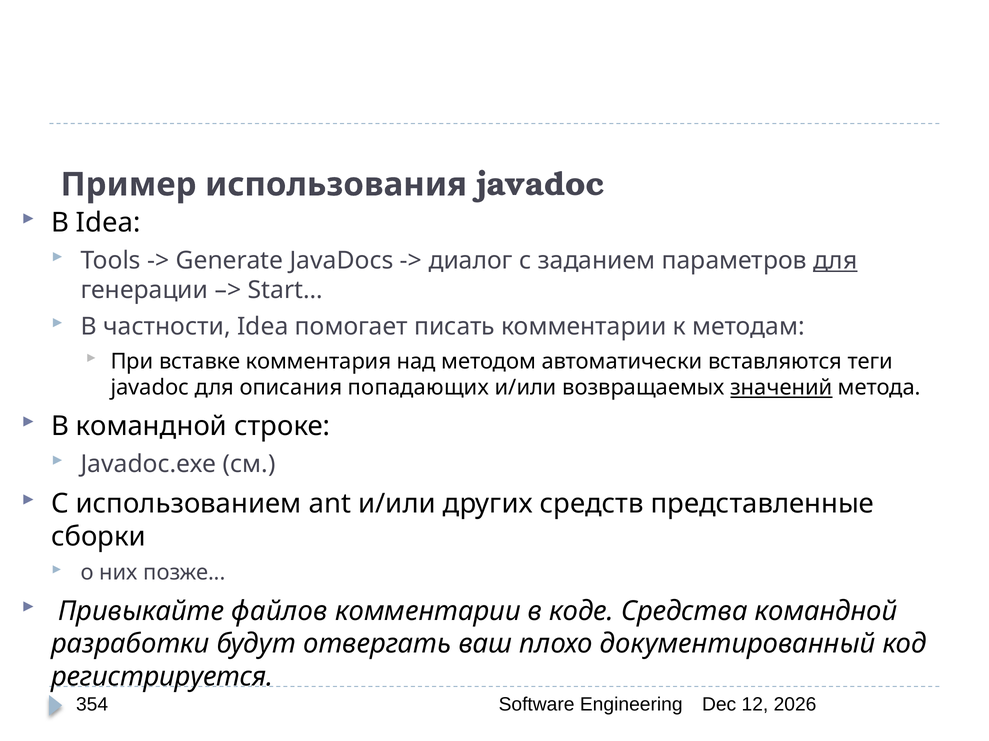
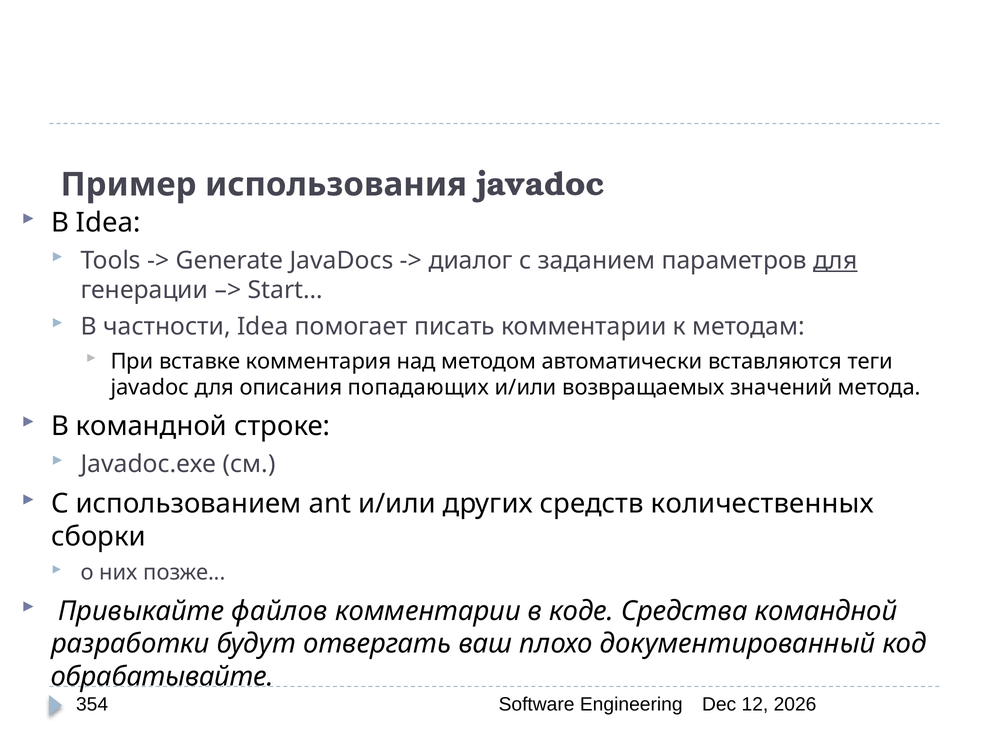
значений underline: present -> none (781, 388)
представленные: представленные -> количественных (762, 504)
регистрируется: регистрируется -> обрабатывайте (162, 678)
